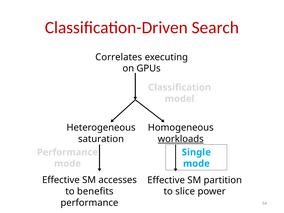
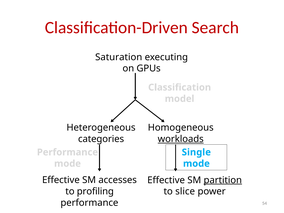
Correlates: Correlates -> Saturation (119, 57)
saturation: saturation -> categories (101, 139)
partition underline: none -> present (223, 180)
benefits: benefits -> profiling (95, 191)
